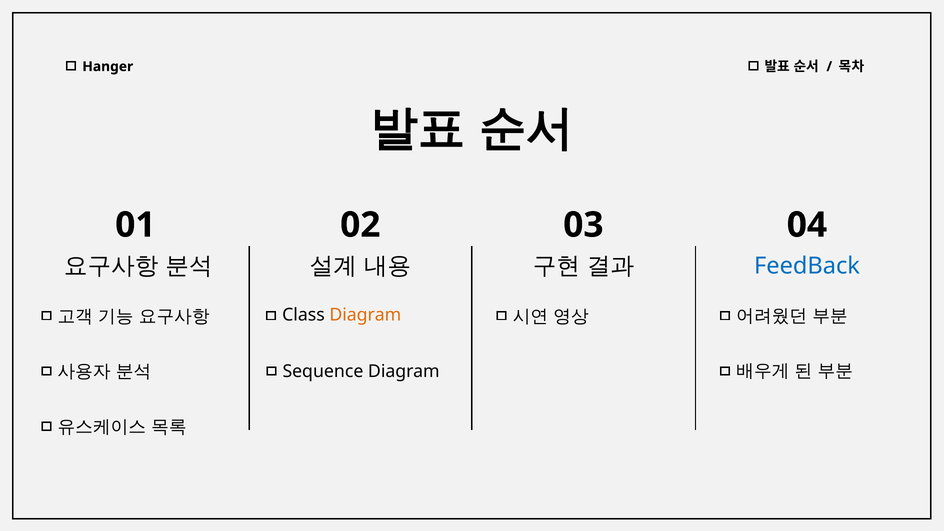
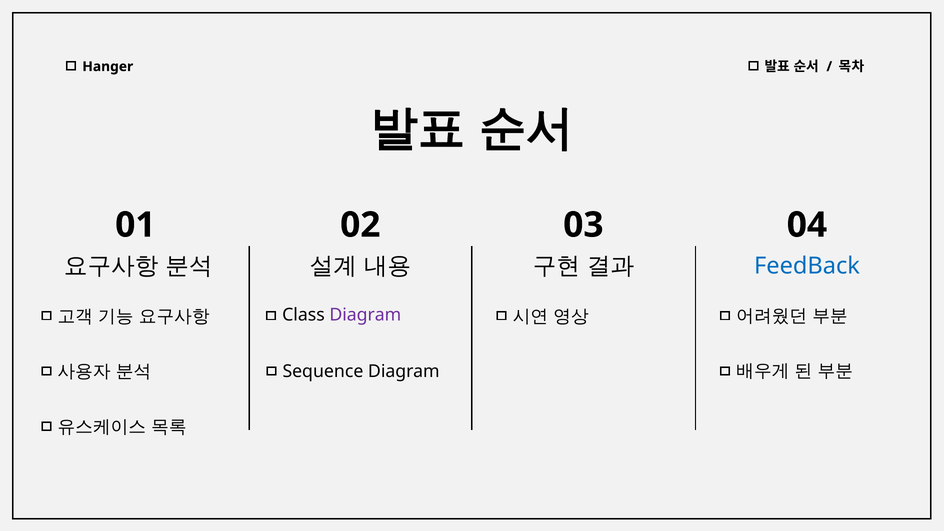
Diagram colour: orange -> purple (365, 315)
